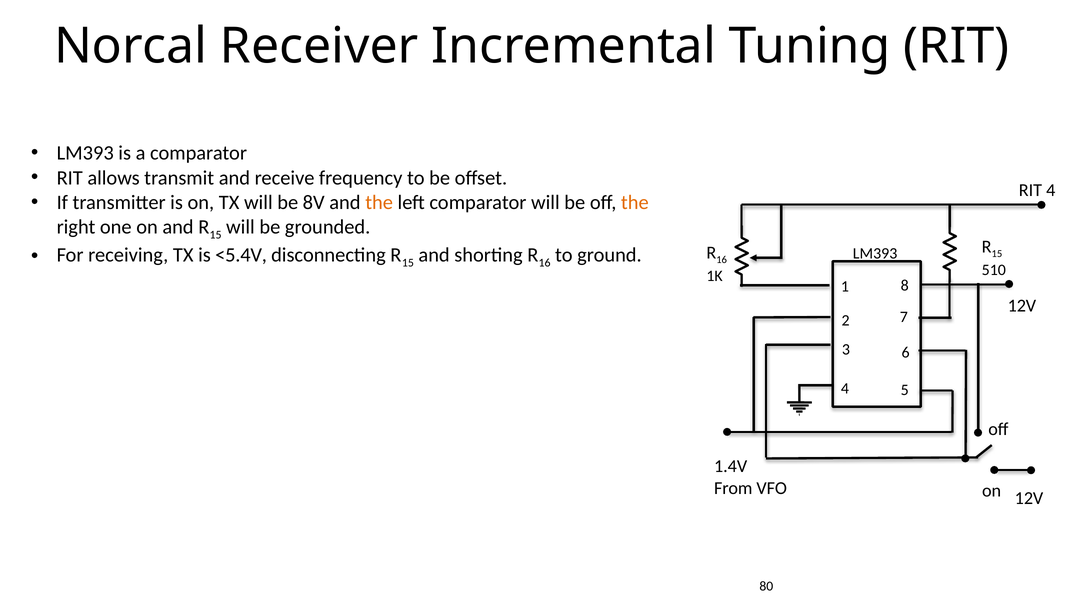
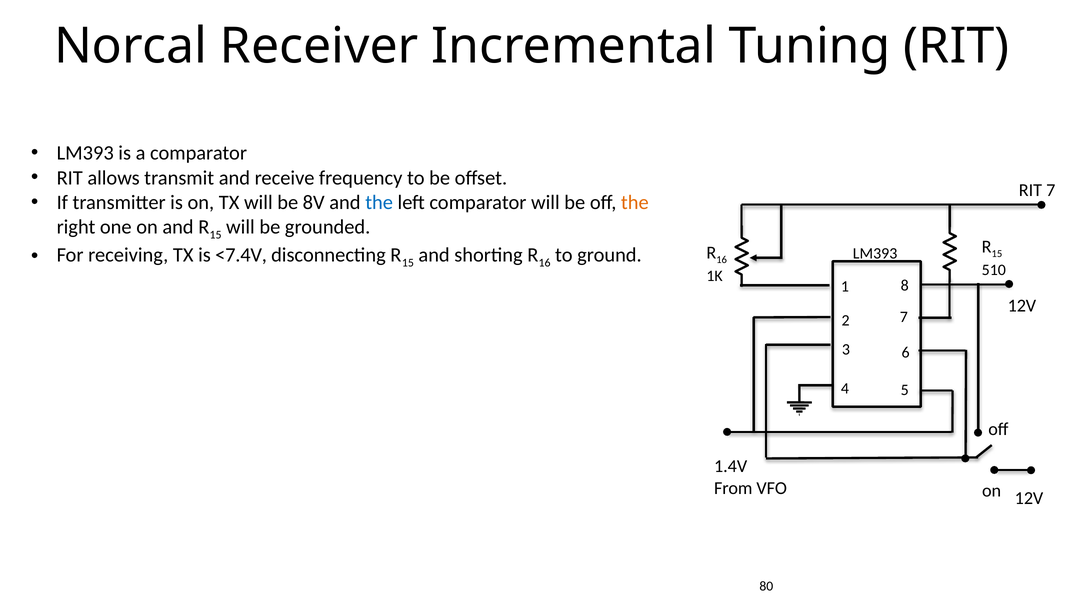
RIT 4: 4 -> 7 (1051, 190)
the colour: orange -> blue (379, 202)
<5.4V: <5.4V -> <7.4V (241, 255)
